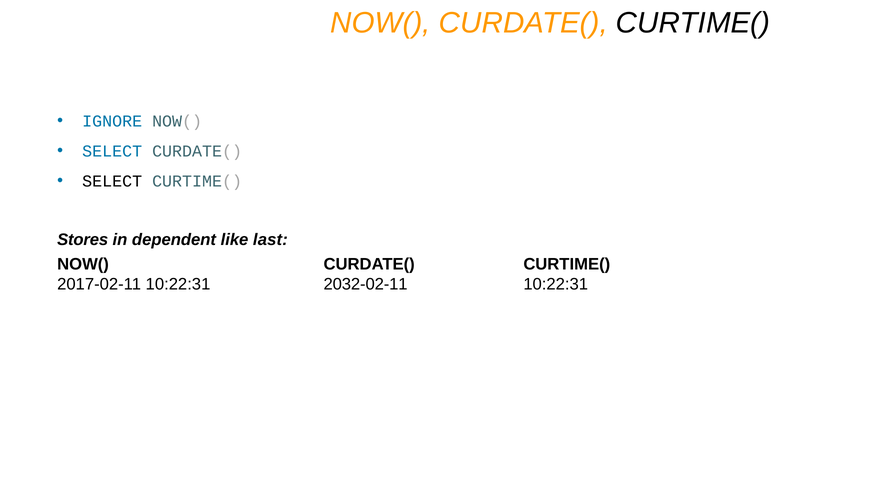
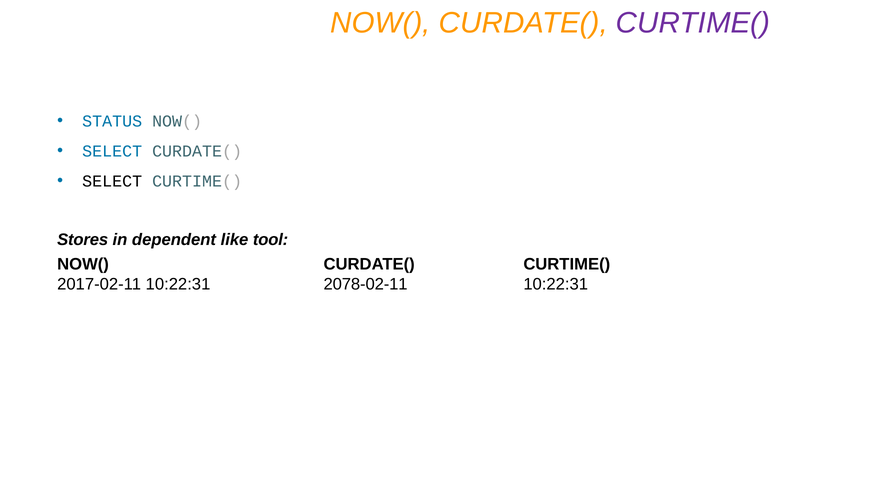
CURTIME( colour: black -> purple (693, 23)
IGNORE: IGNORE -> STATUS (112, 121)
last: last -> tool (271, 240)
2032-02-11: 2032-02-11 -> 2078-02-11 (366, 284)
